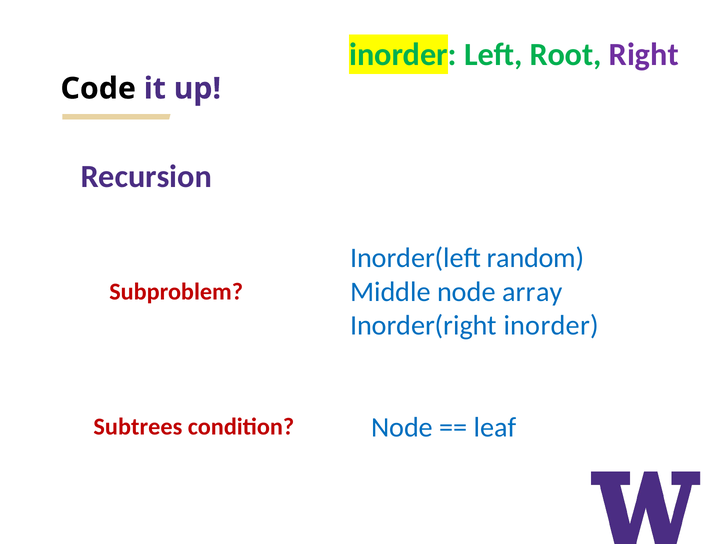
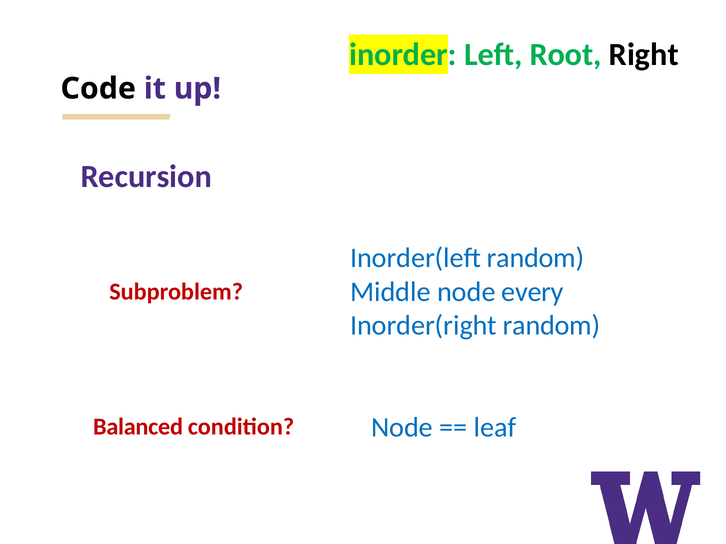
Right colour: purple -> black (644, 55)
array: array -> every (533, 292)
Inorder(right inorder: inorder -> random (551, 326)
Subtrees: Subtrees -> Balanced (138, 427)
